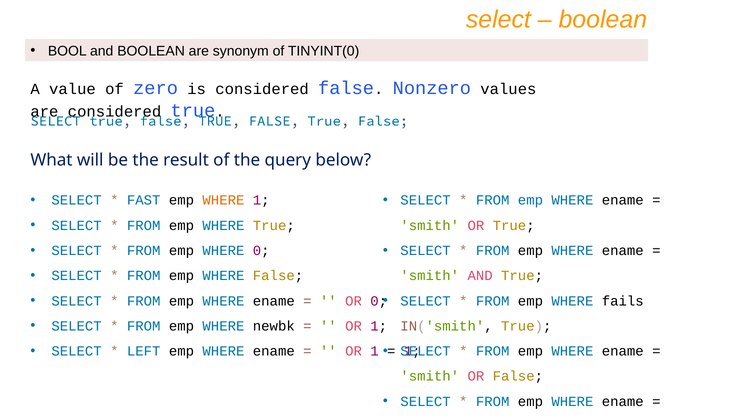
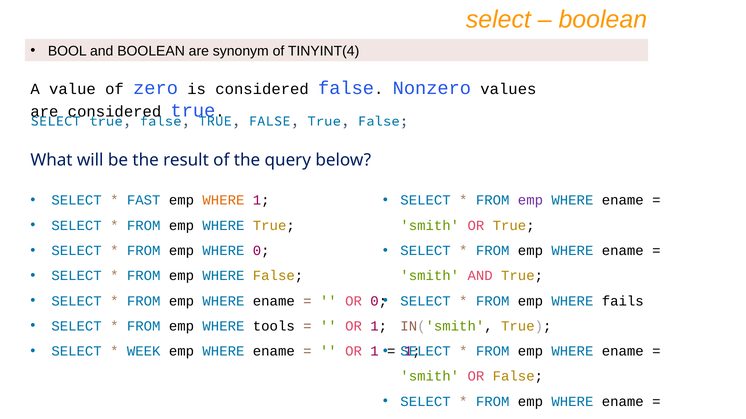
TINYINT(0: TINYINT(0 -> TINYINT(4 (324, 51)
emp colour: blue -> purple (530, 201)
newbk: newbk -> tools (274, 327)
LEFT: LEFT -> WEEK (144, 352)
